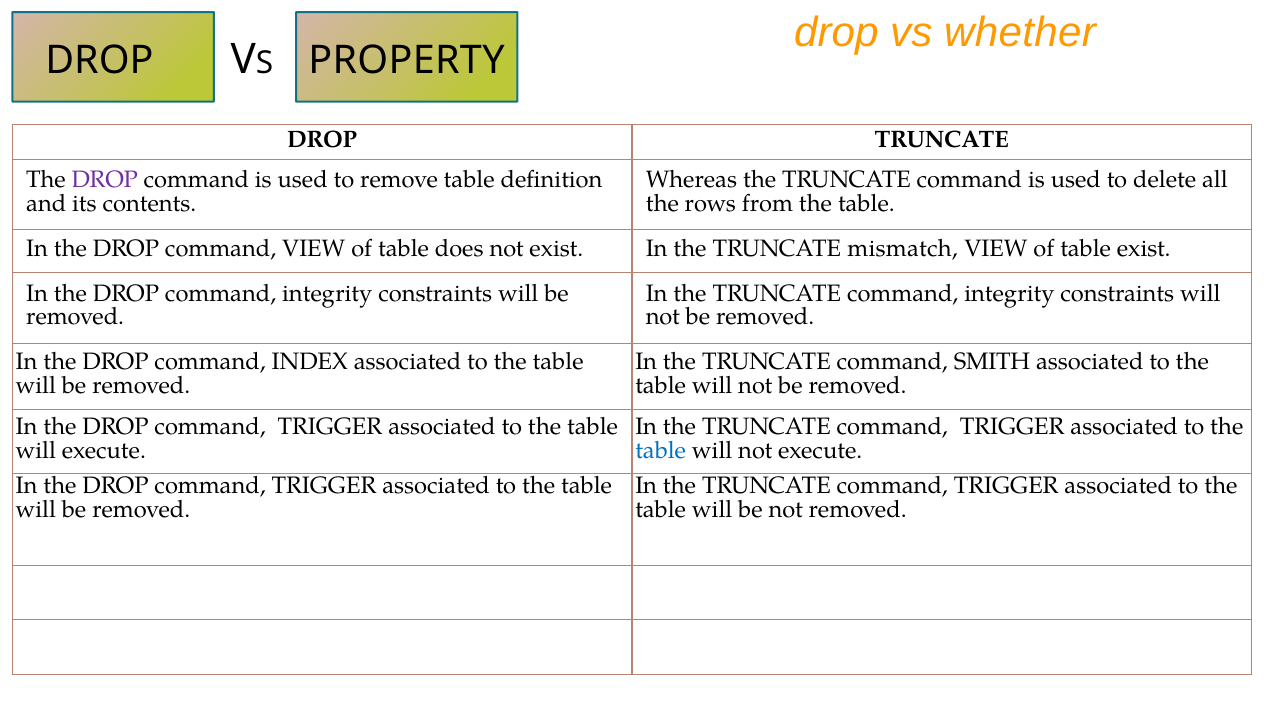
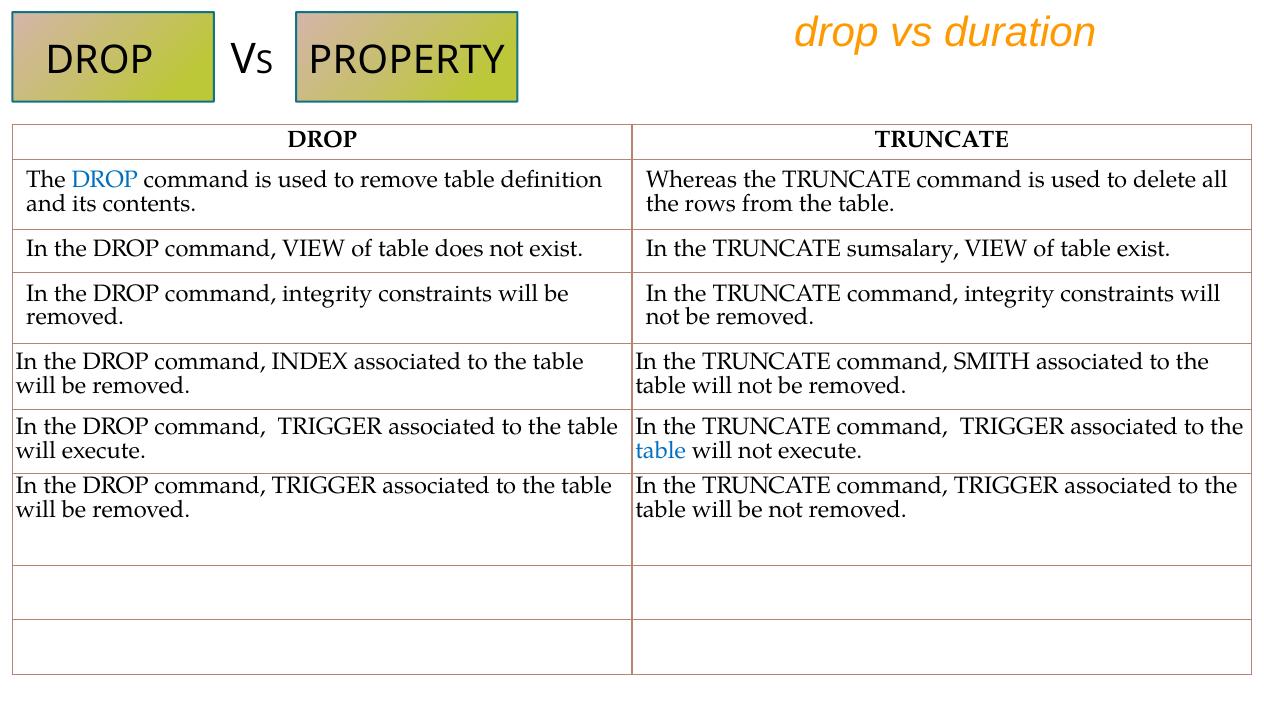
whether: whether -> duration (1020, 33)
DROP colour: purple -> blue (105, 180)
mismatch: mismatch -> sumsalary (903, 249)
